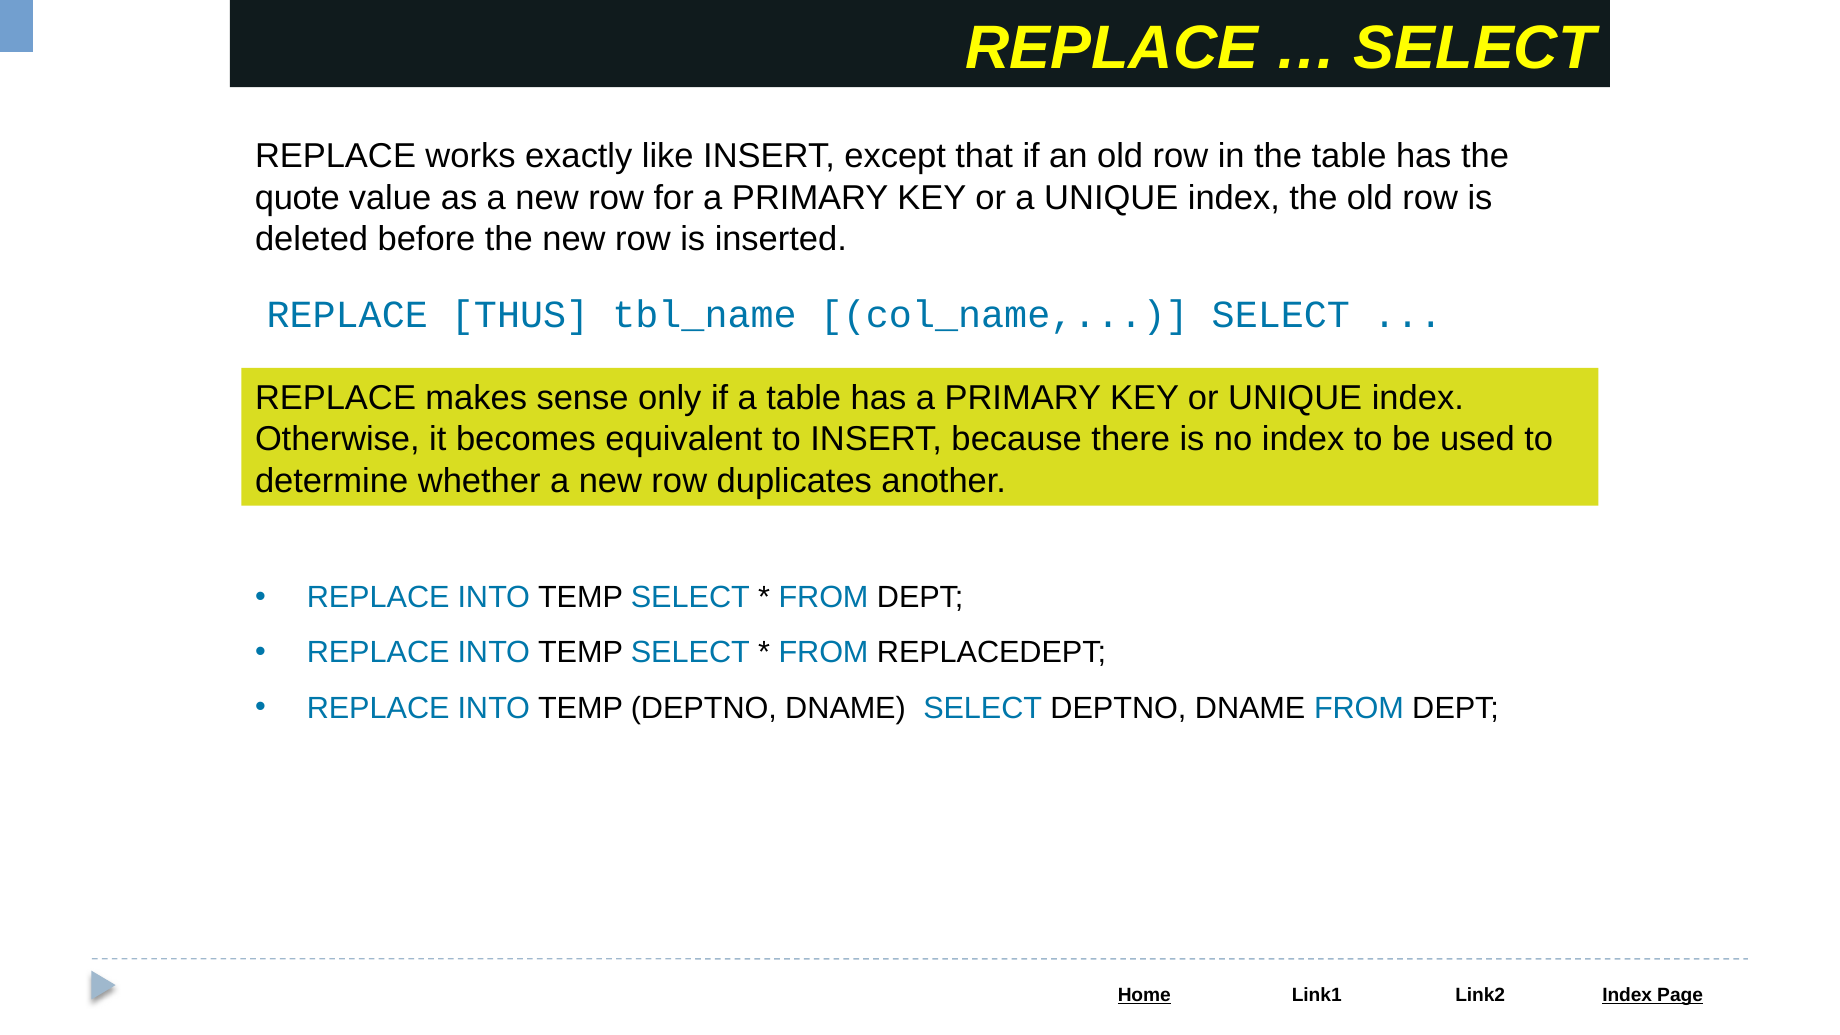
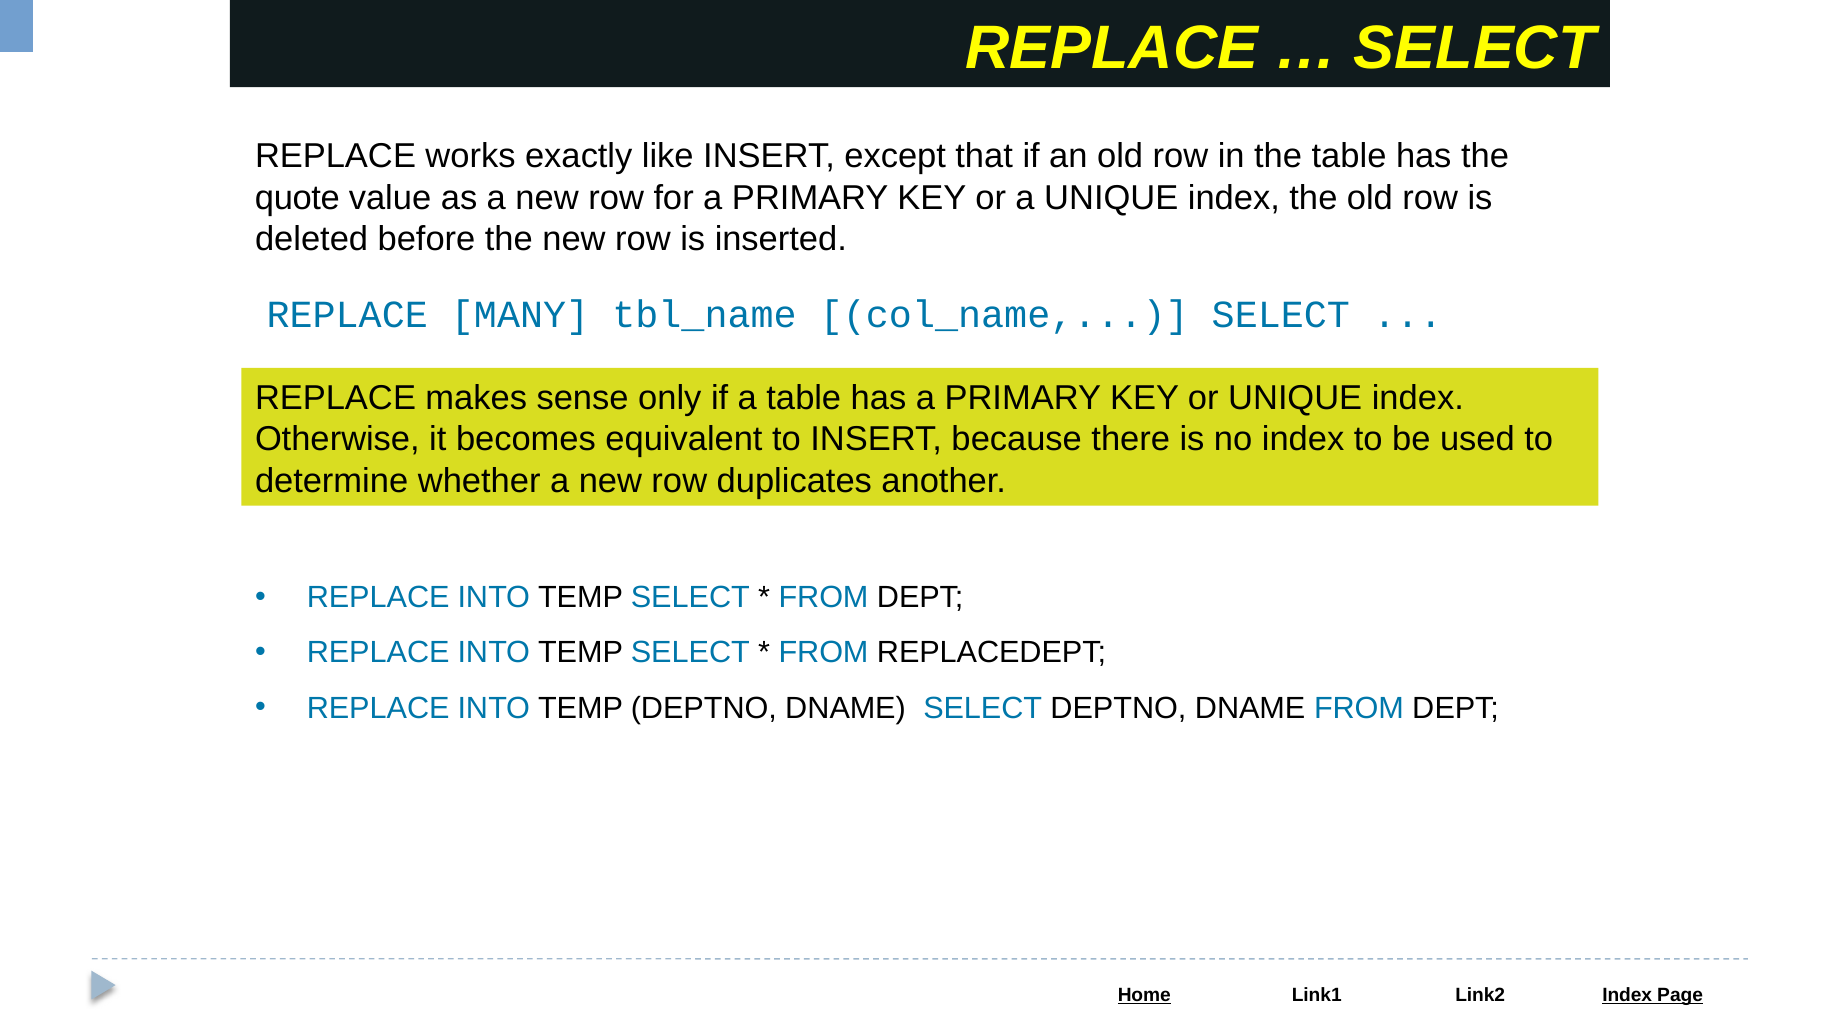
THUS: THUS -> MANY (520, 314)
